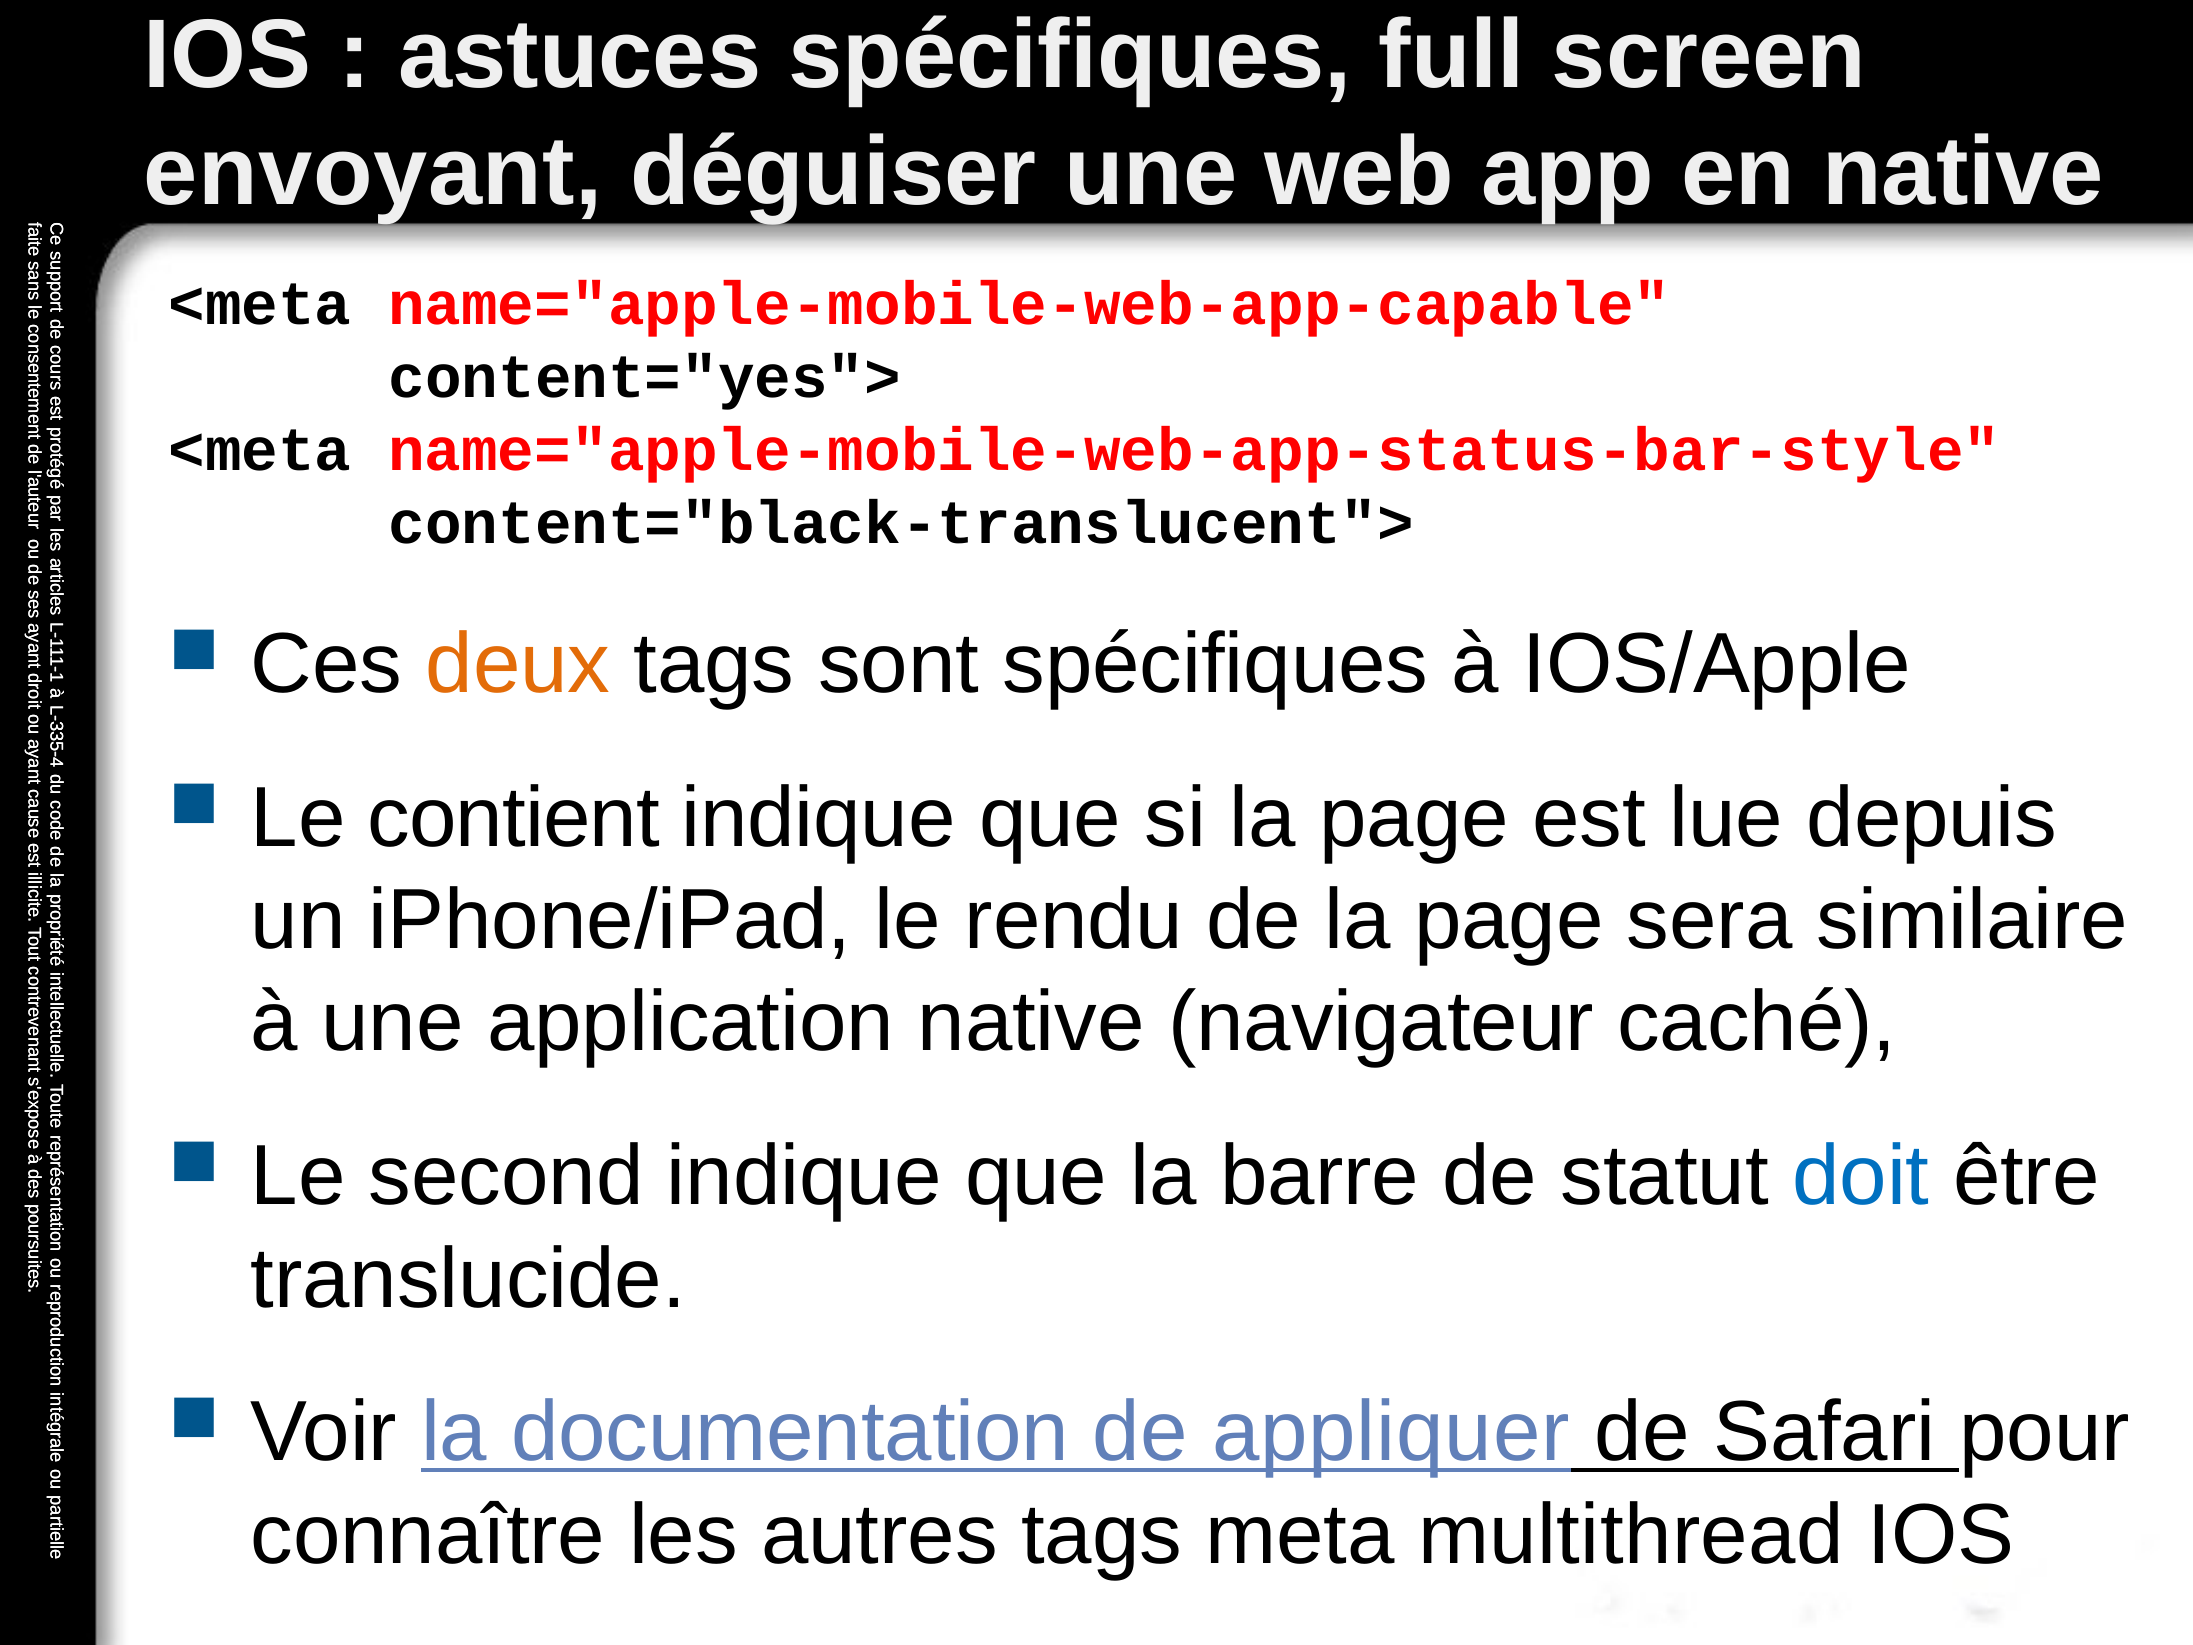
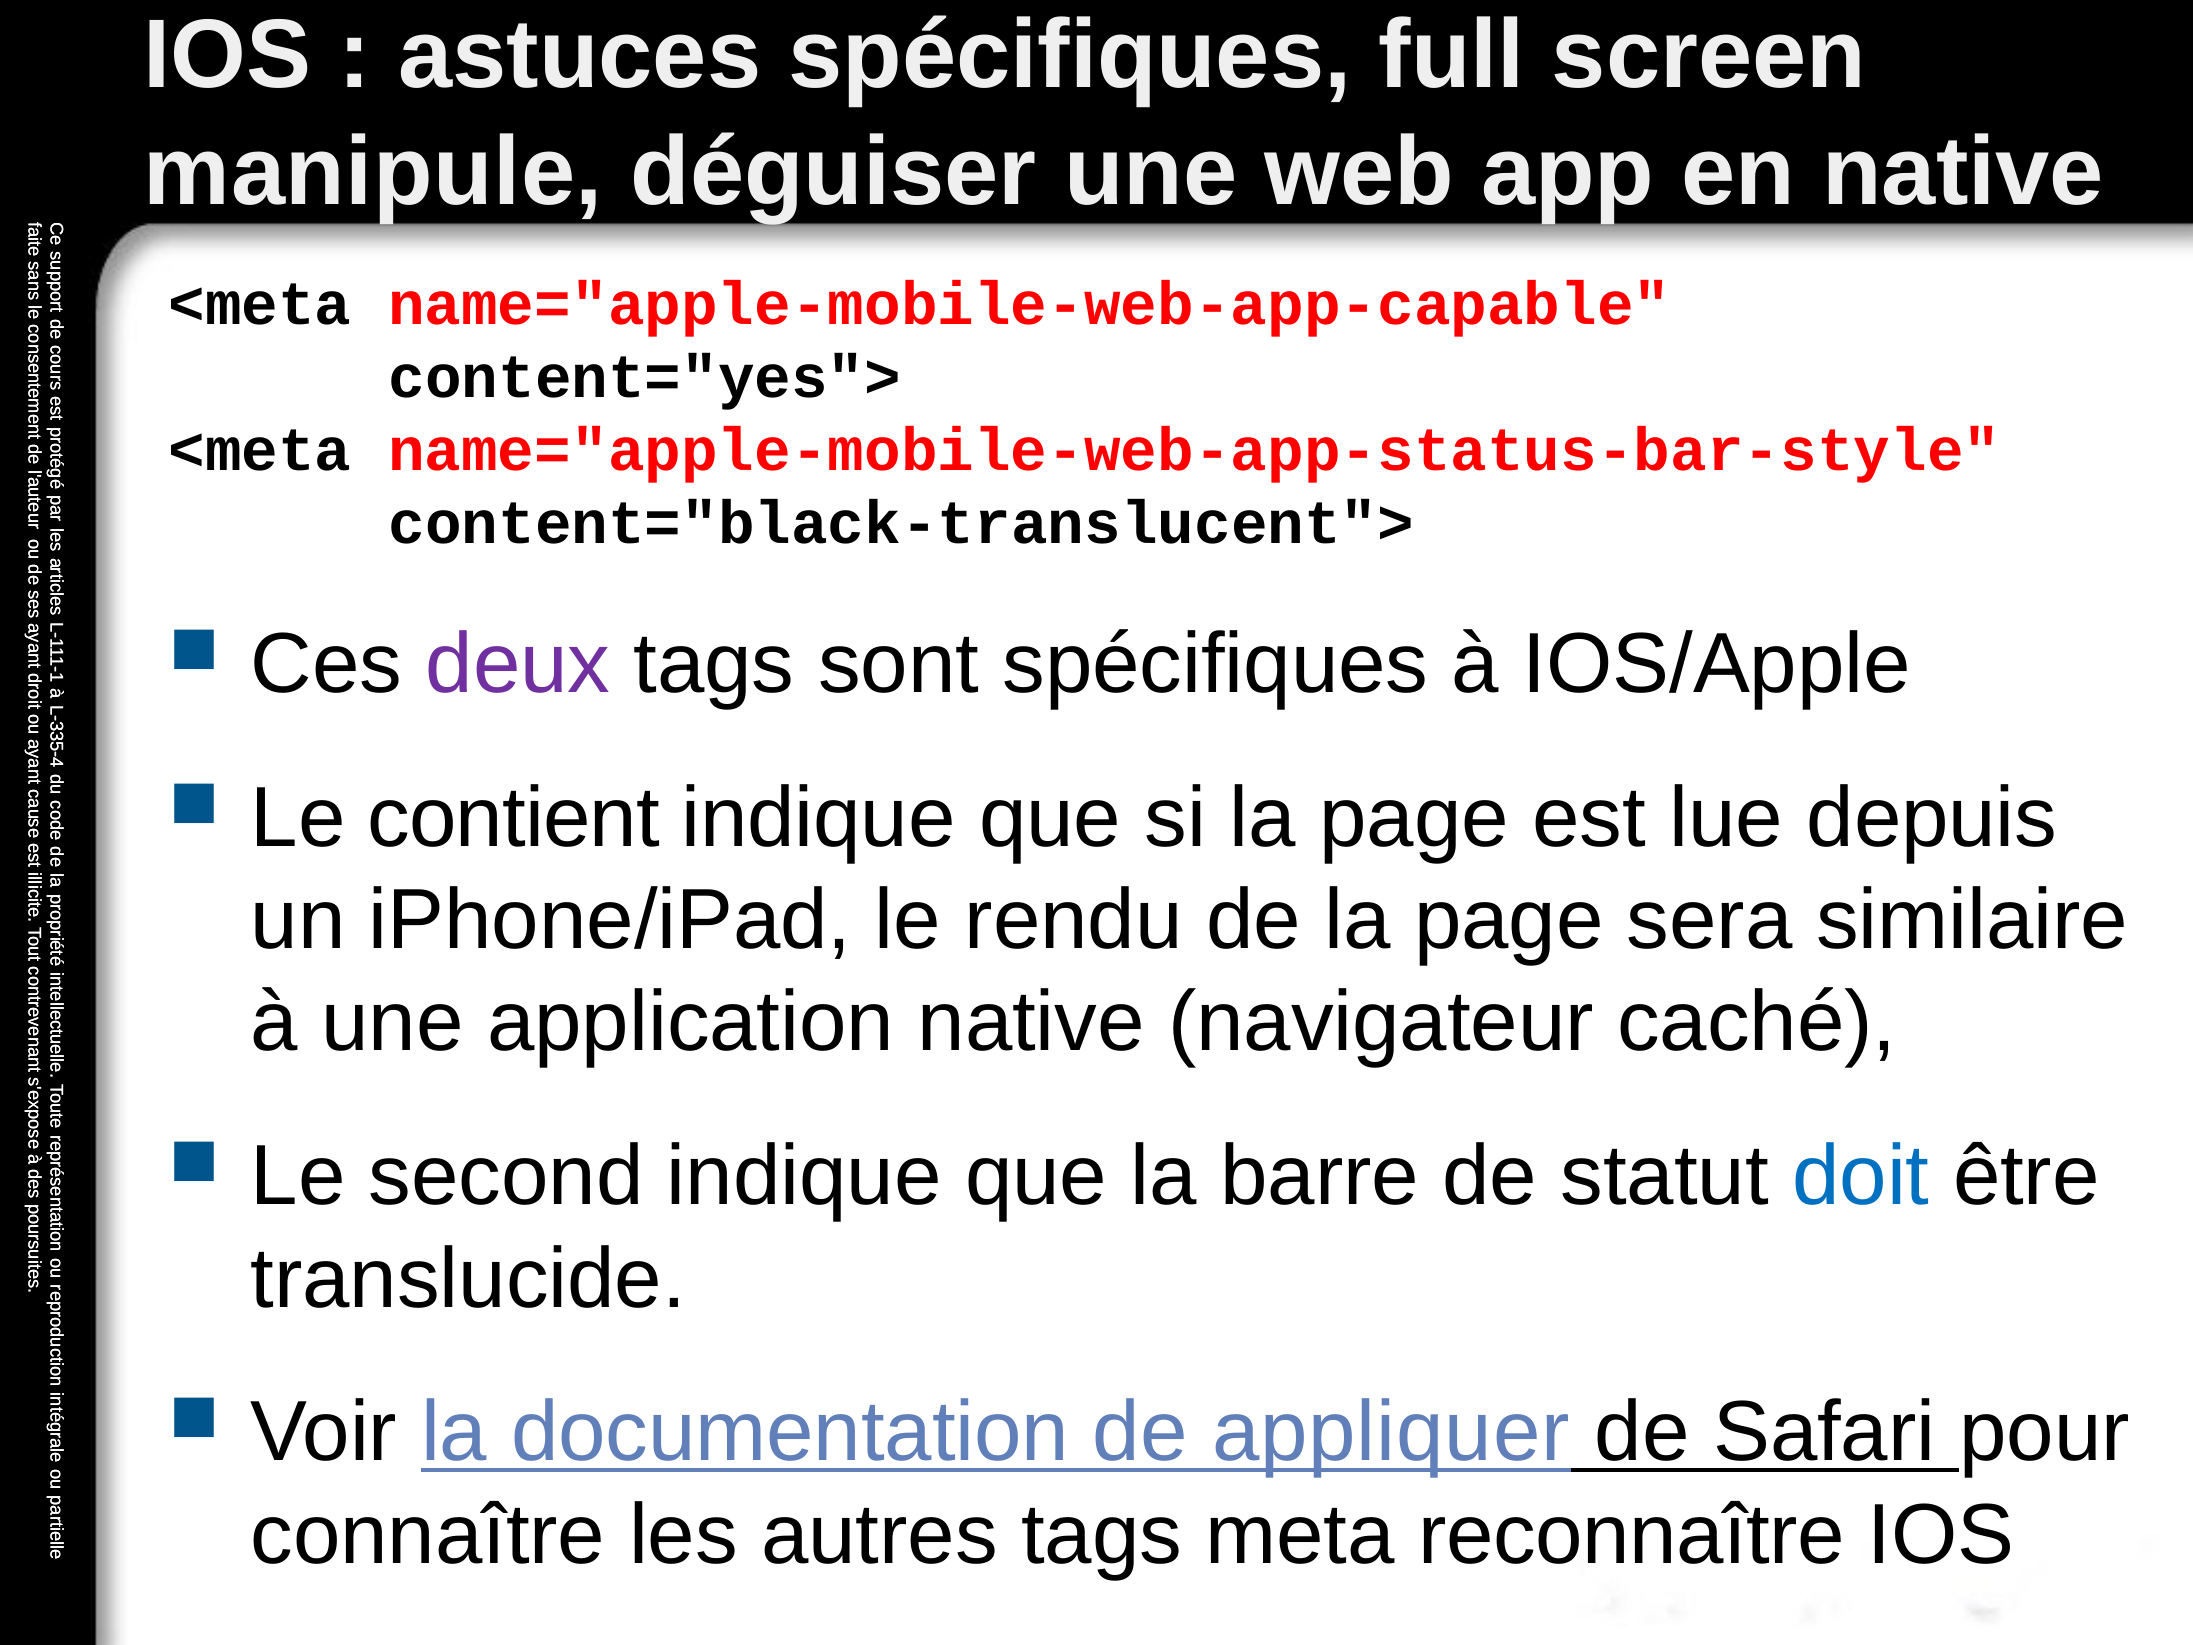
envoyant: envoyant -> manipule (373, 172)
deux colour: orange -> purple (518, 664)
multithread: multithread -> reconnaître (1632, 1535)
